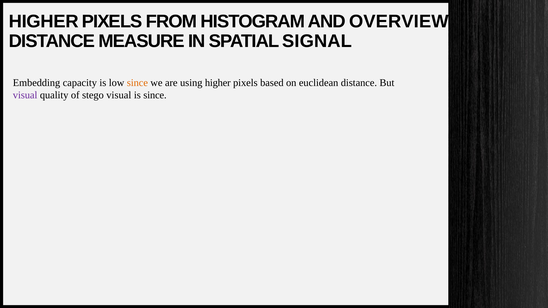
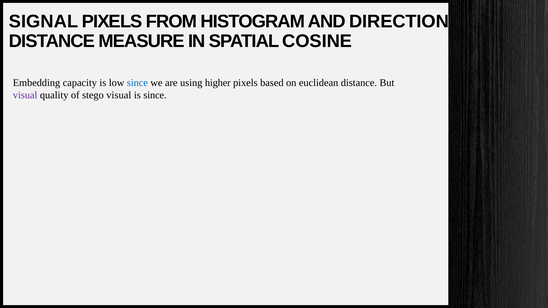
HIGHER: HIGHER -> SIGNAL (44, 21)
OVERVIEW: OVERVIEW -> DIRECTION (399, 21)
SIGNAL: SIGNAL -> COSINE (317, 41)
since colour: orange -> blue (137, 83)
